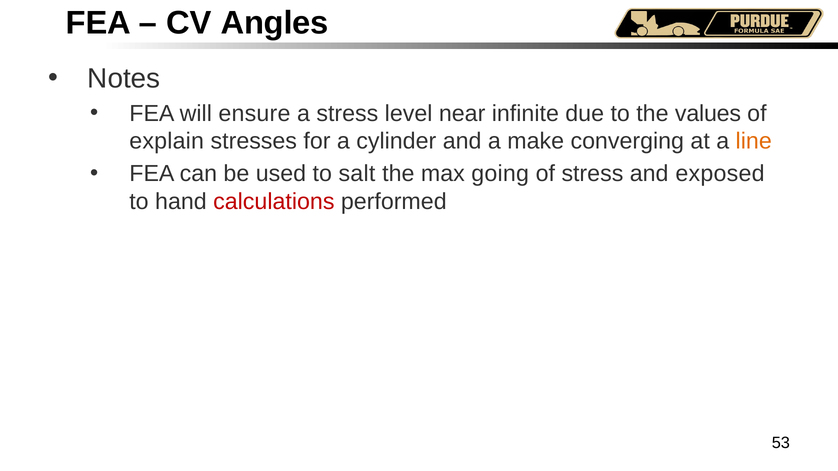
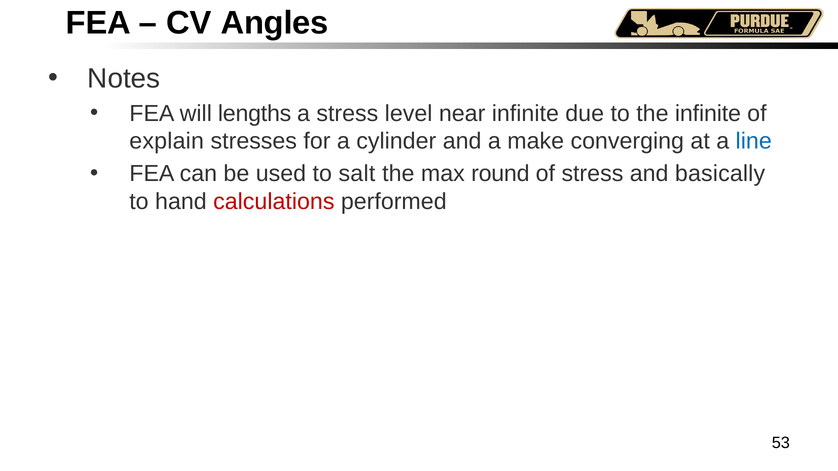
ensure: ensure -> lengths (255, 113)
the values: values -> infinite (708, 113)
line colour: orange -> blue (754, 141)
going: going -> round (500, 174)
exposed: exposed -> basically (720, 174)
